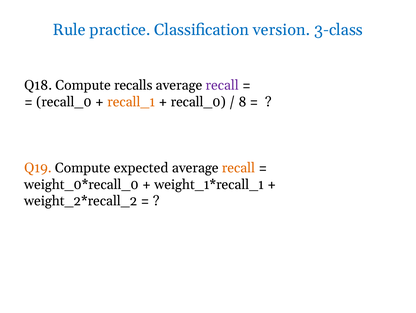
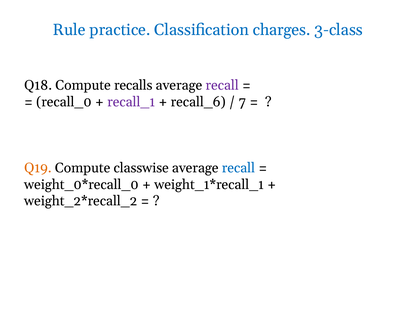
version: version -> charges (282, 30)
recall_1 colour: orange -> purple (131, 102)
recall_0: recall_0 -> recall_6 (198, 102)
8: 8 -> 7 (242, 102)
expected: expected -> classwise (141, 168)
recall colour: orange -> blue (238, 168)
